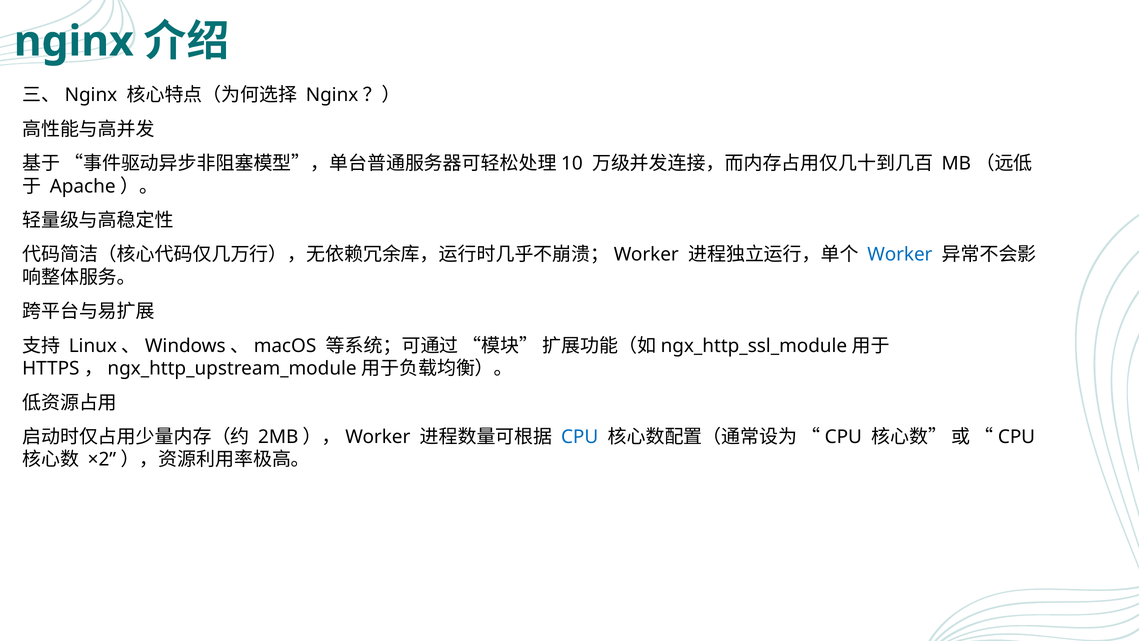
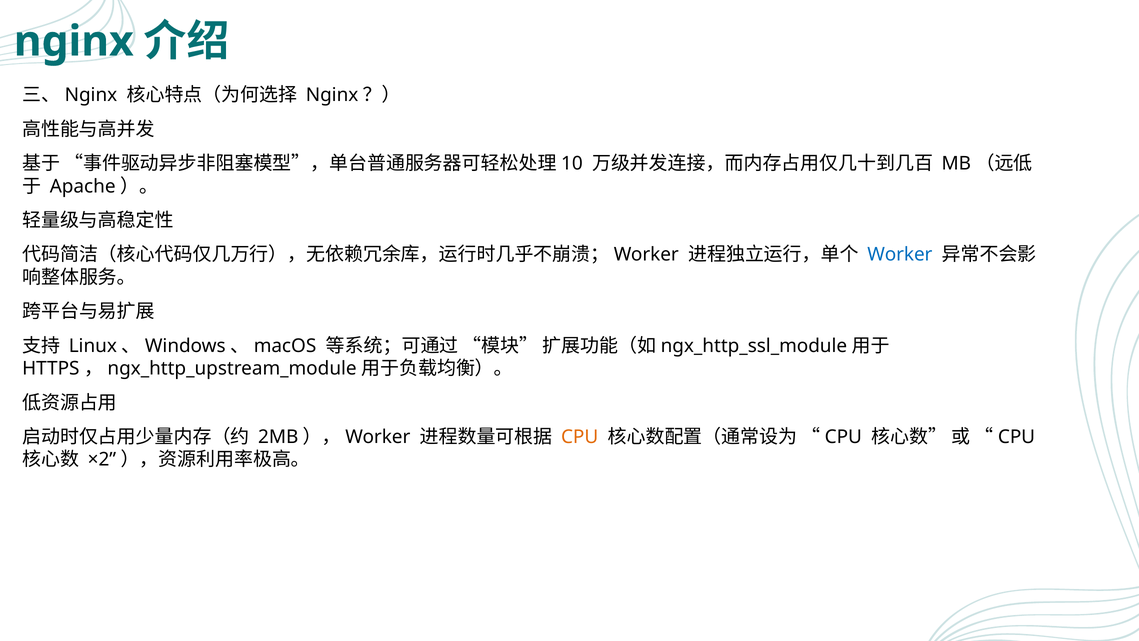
CPU colour: blue -> orange (580, 437)
